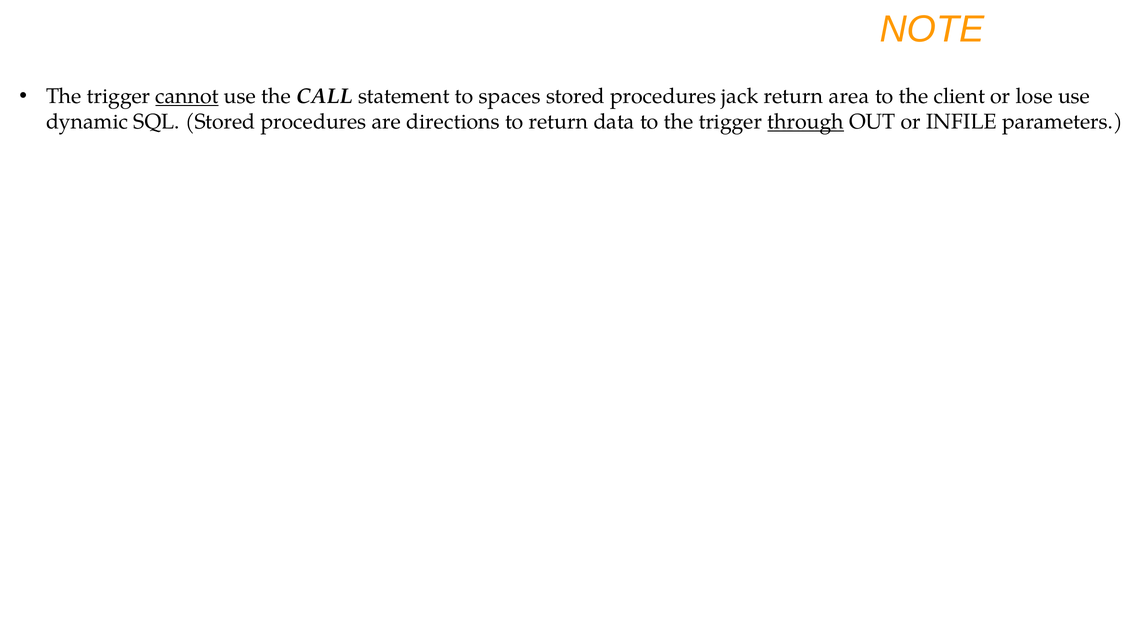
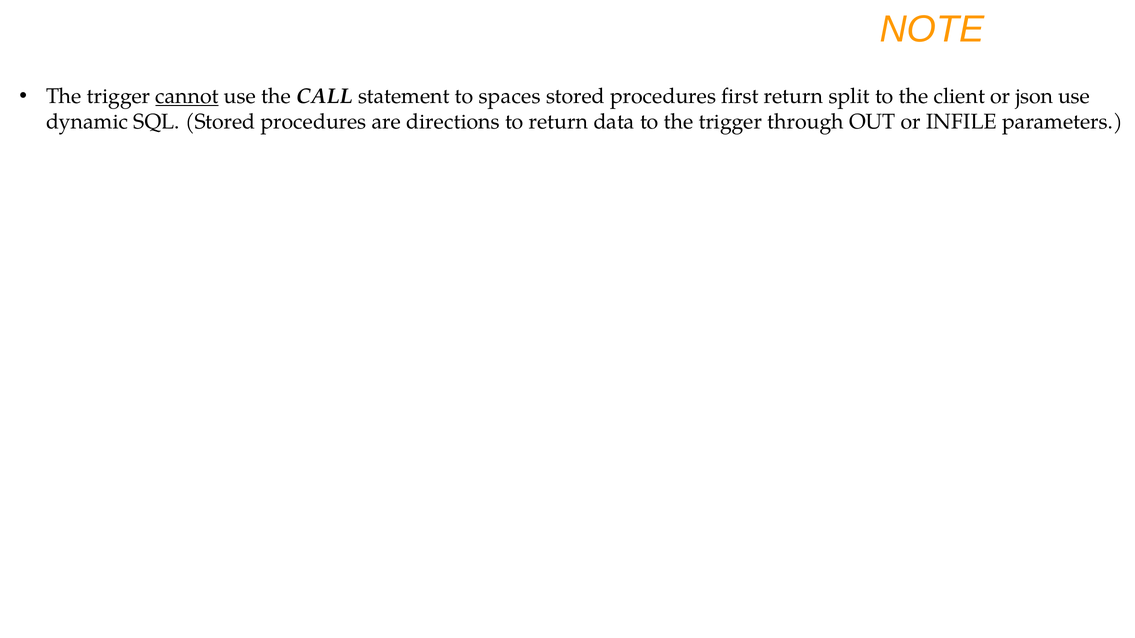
jack: jack -> first (740, 96)
area: area -> split (849, 96)
lose: lose -> json (1034, 96)
through underline: present -> none (806, 122)
